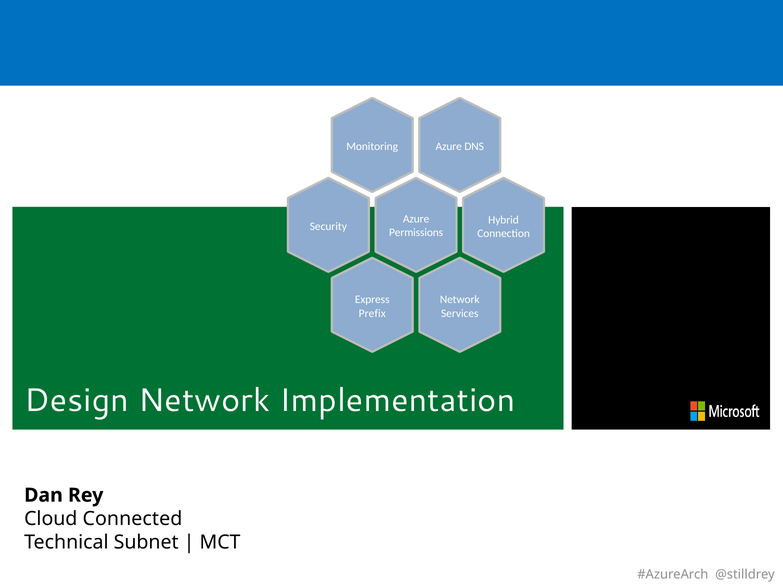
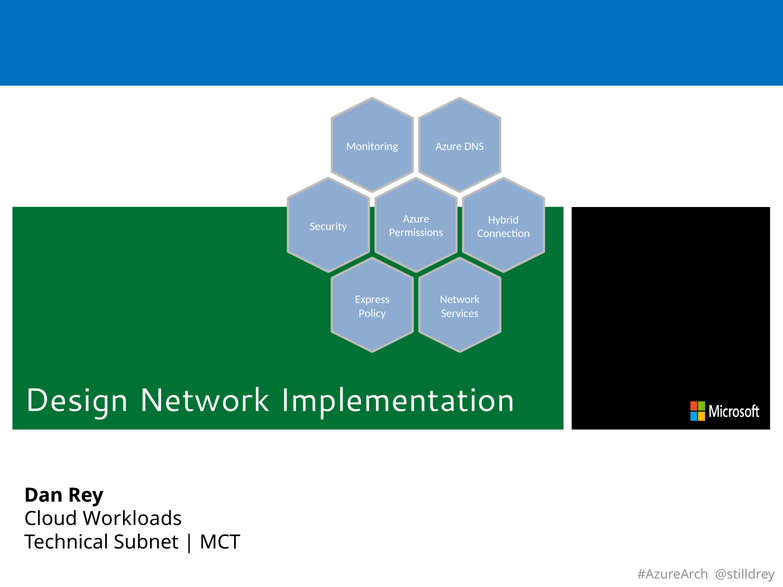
Prefix: Prefix -> Policy (372, 314)
Connected: Connected -> Workloads (132, 519)
